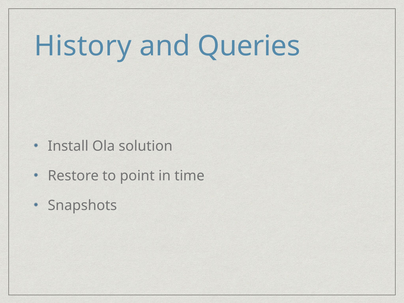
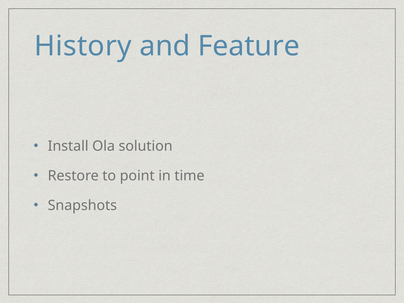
Queries: Queries -> Feature (249, 46)
